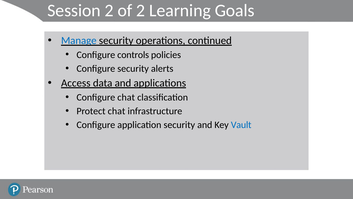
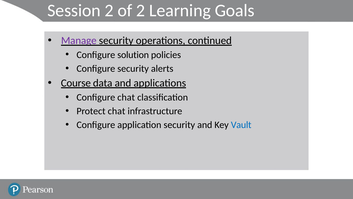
Manage colour: blue -> purple (79, 40)
controls: controls -> solution (133, 55)
Access: Access -> Course (76, 83)
